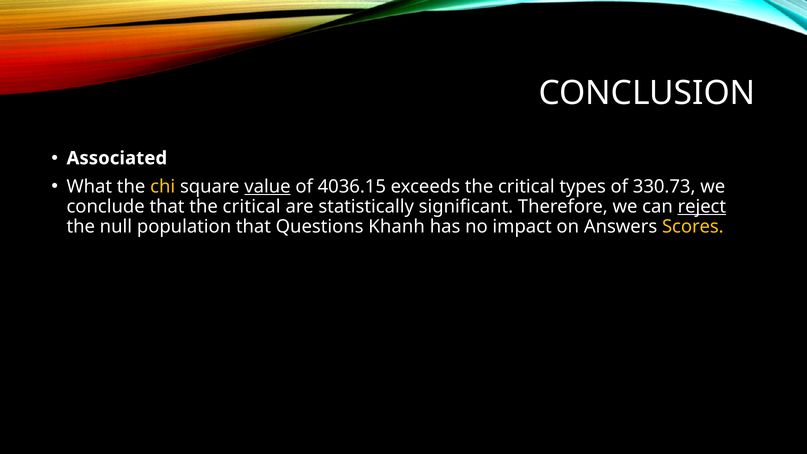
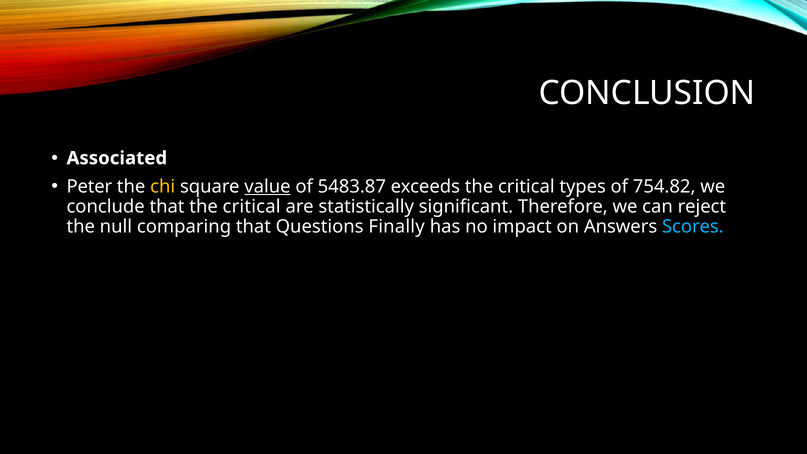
What: What -> Peter (89, 187)
4036.15: 4036.15 -> 5483.87 (352, 187)
330.73: 330.73 -> 754.82 (664, 187)
reject underline: present -> none (702, 206)
population: population -> comparing (184, 226)
Khanh: Khanh -> Finally (397, 226)
Scores colour: yellow -> light blue (693, 226)
